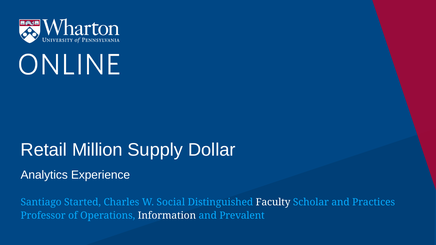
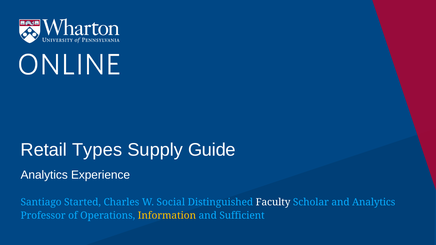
Million: Million -> Types (97, 150)
Dollar: Dollar -> Guide (212, 150)
and Practices: Practices -> Analytics (374, 202)
Information colour: white -> yellow (167, 216)
Prevalent: Prevalent -> Sufficient (242, 216)
